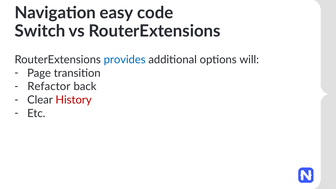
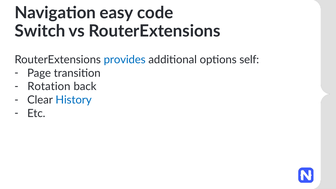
will: will -> self (249, 60)
Refactor: Refactor -> Rotation (49, 87)
History colour: red -> blue (74, 100)
